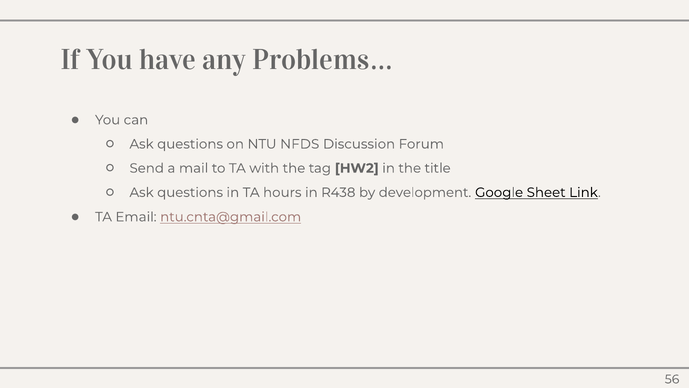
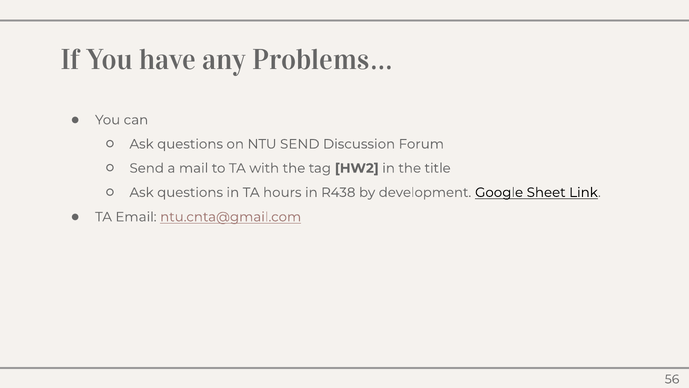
NTU NFDS: NFDS -> SEND (300, 144)
